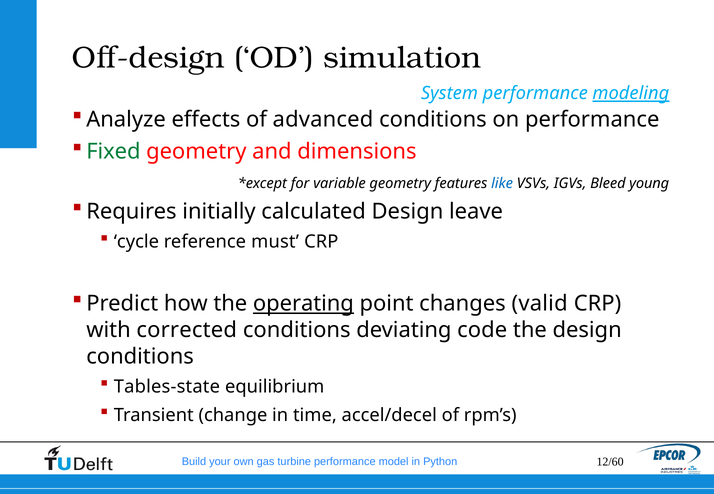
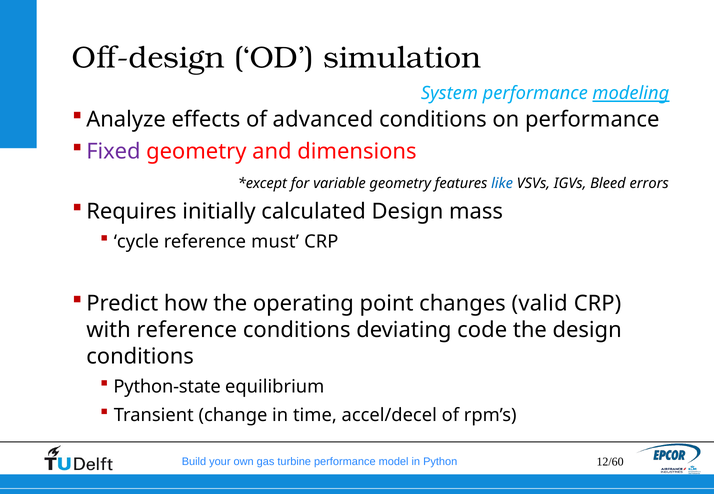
Fixed colour: green -> purple (113, 152)
young: young -> errors (649, 184)
leave: leave -> mass (476, 212)
operating underline: present -> none (303, 304)
with corrected: corrected -> reference (187, 330)
Tables-state: Tables-state -> Python-state (167, 387)
